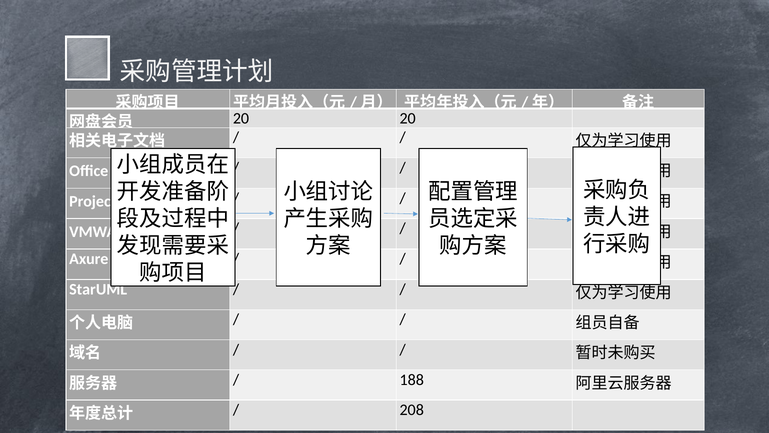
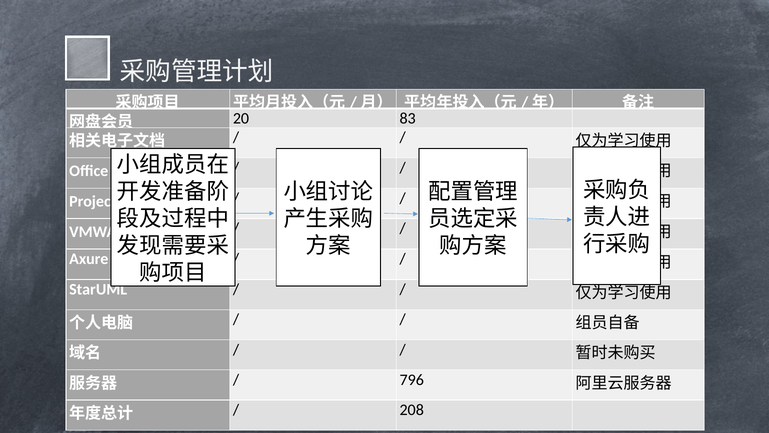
20 20: 20 -> 83 (408, 118)
188: 188 -> 796 (412, 379)
